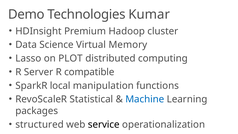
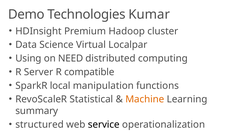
Memory: Memory -> Localpar (128, 45)
Lasso: Lasso -> Using (28, 58)
PLOT: PLOT -> NEED (71, 58)
Machine colour: blue -> orange (145, 99)
packages: packages -> summary (37, 111)
